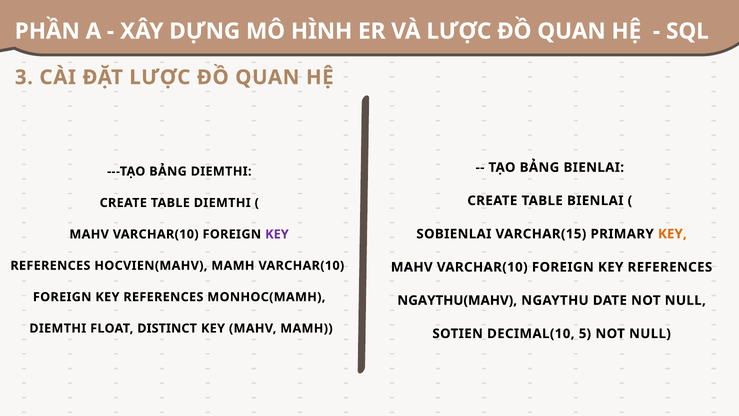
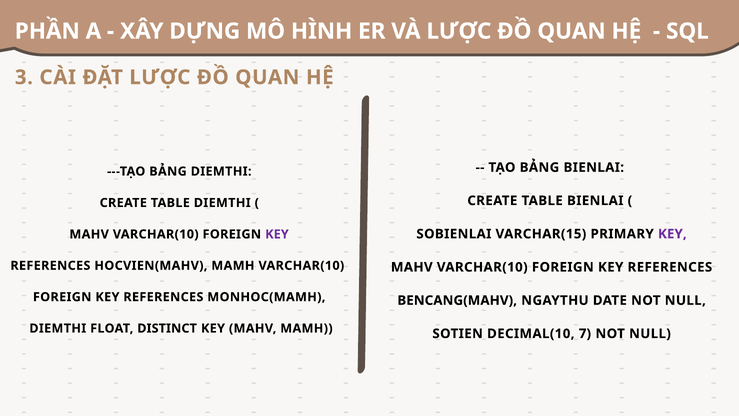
KEY colour: orange -> purple (672, 234)
NGAYTHU(MAHV: NGAYTHU(MAHV -> BENCANG(MAHV (457, 300)
5: 5 -> 7 (585, 333)
